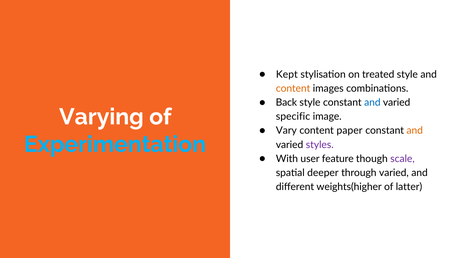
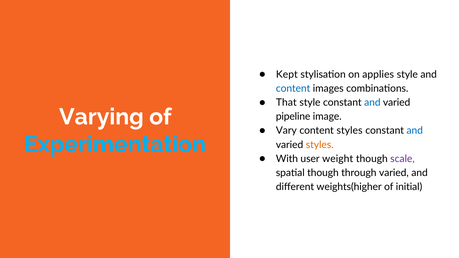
treated: treated -> applies (378, 74)
content colour: orange -> blue (293, 89)
Back: Back -> That (286, 103)
specific: specific -> pipeline (293, 117)
content paper: paper -> styles (350, 131)
and colour: orange -> blue (415, 131)
styles colour: purple -> orange (320, 145)
feature: feature -> weight (338, 159)
spatial deeper: deeper -> though (323, 173)
latter: latter -> initial (409, 187)
